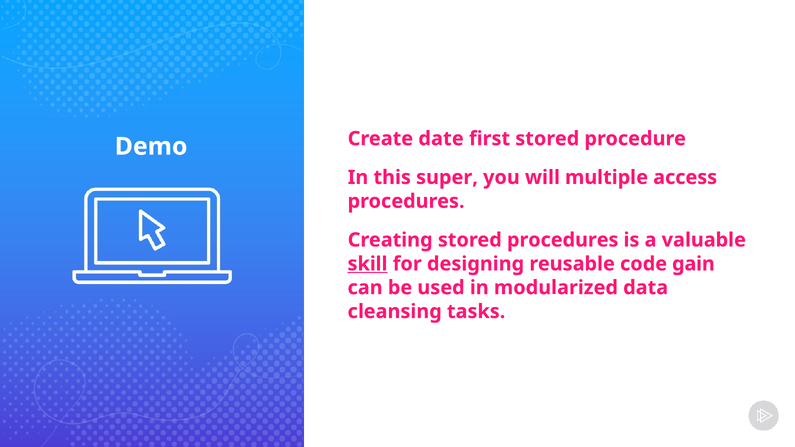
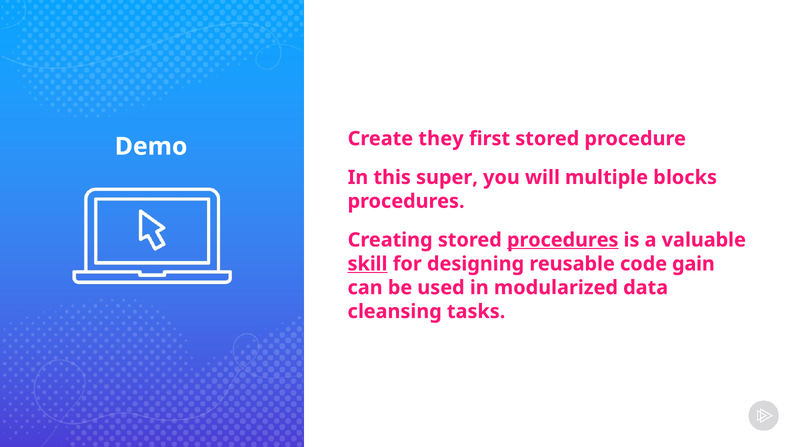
date: date -> they (441, 139)
access: access -> blocks (685, 177)
procedures underline: none -> present (563, 240)
